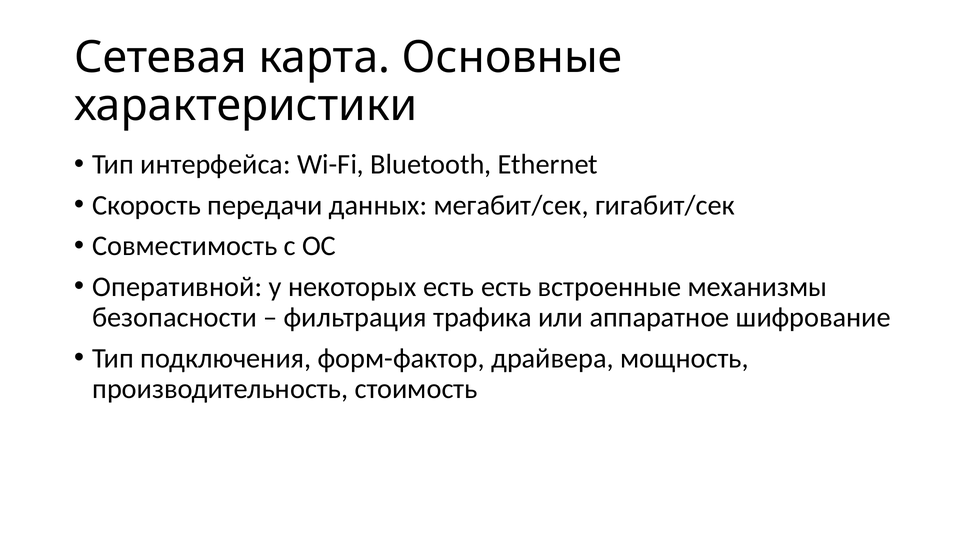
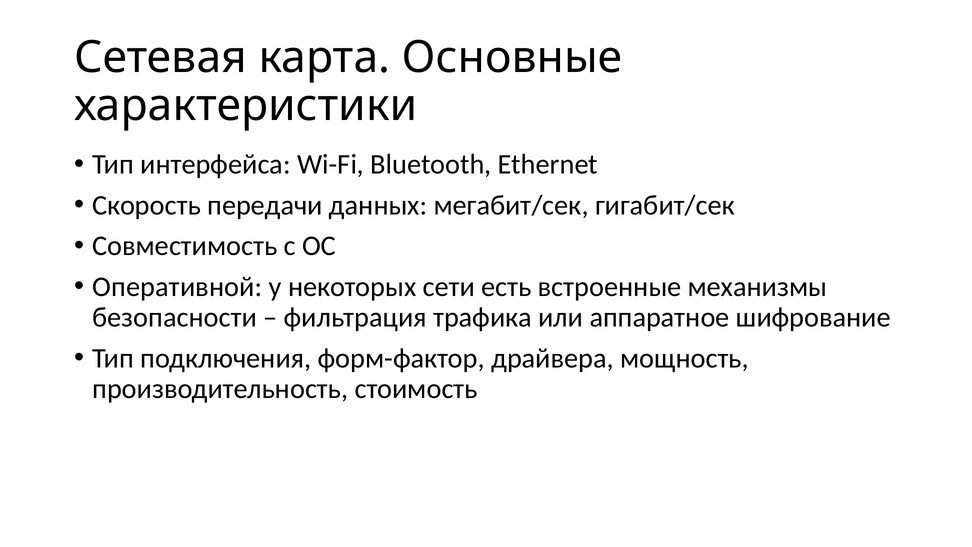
некоторых есть: есть -> сети (449, 287)
